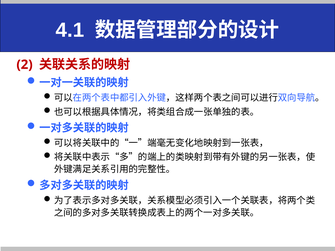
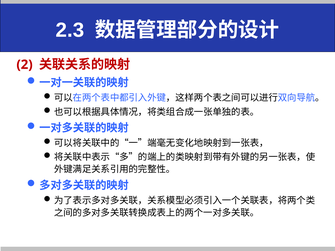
4.1: 4.1 -> 2.3 (70, 30)
